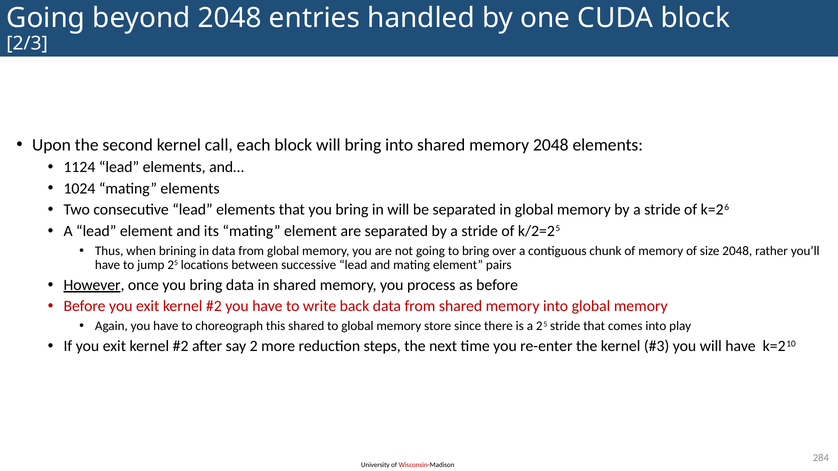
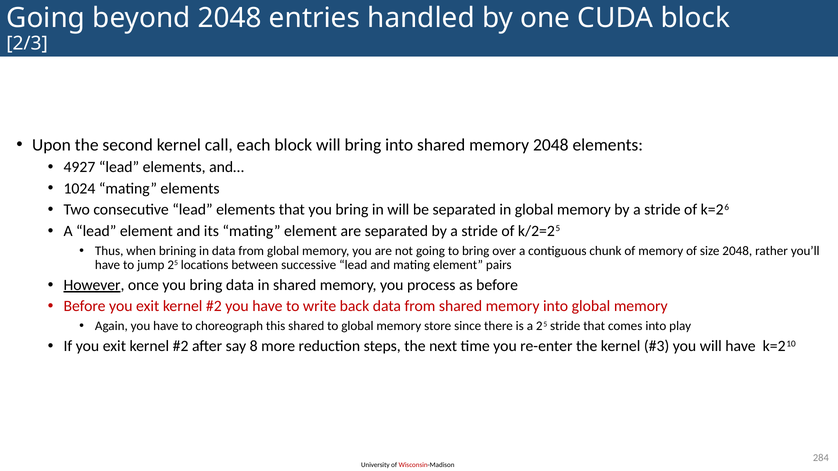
1124: 1124 -> 4927 (79, 167)
2: 2 -> 8 (254, 346)
